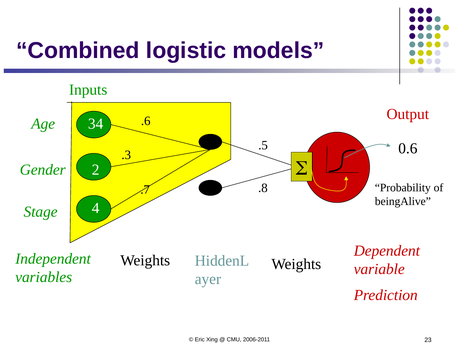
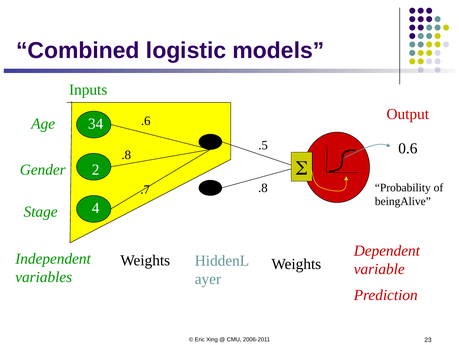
.3: .3 -> .8 (126, 155)
